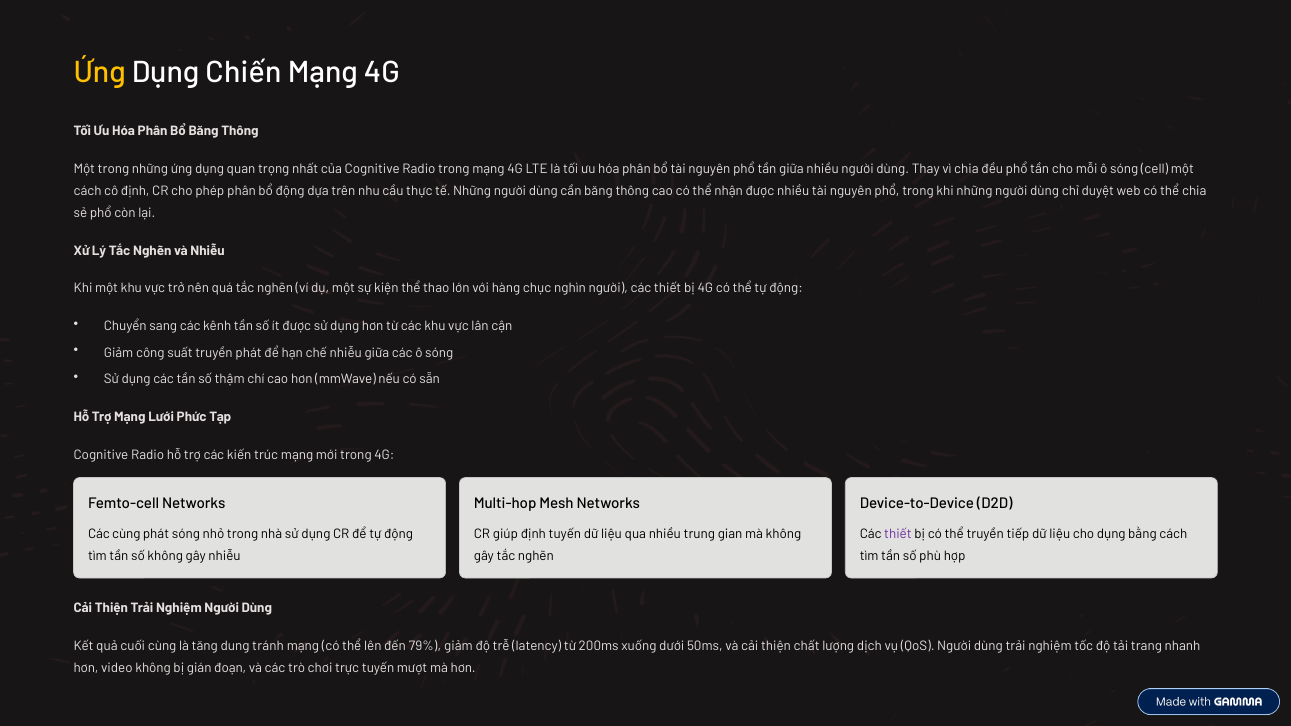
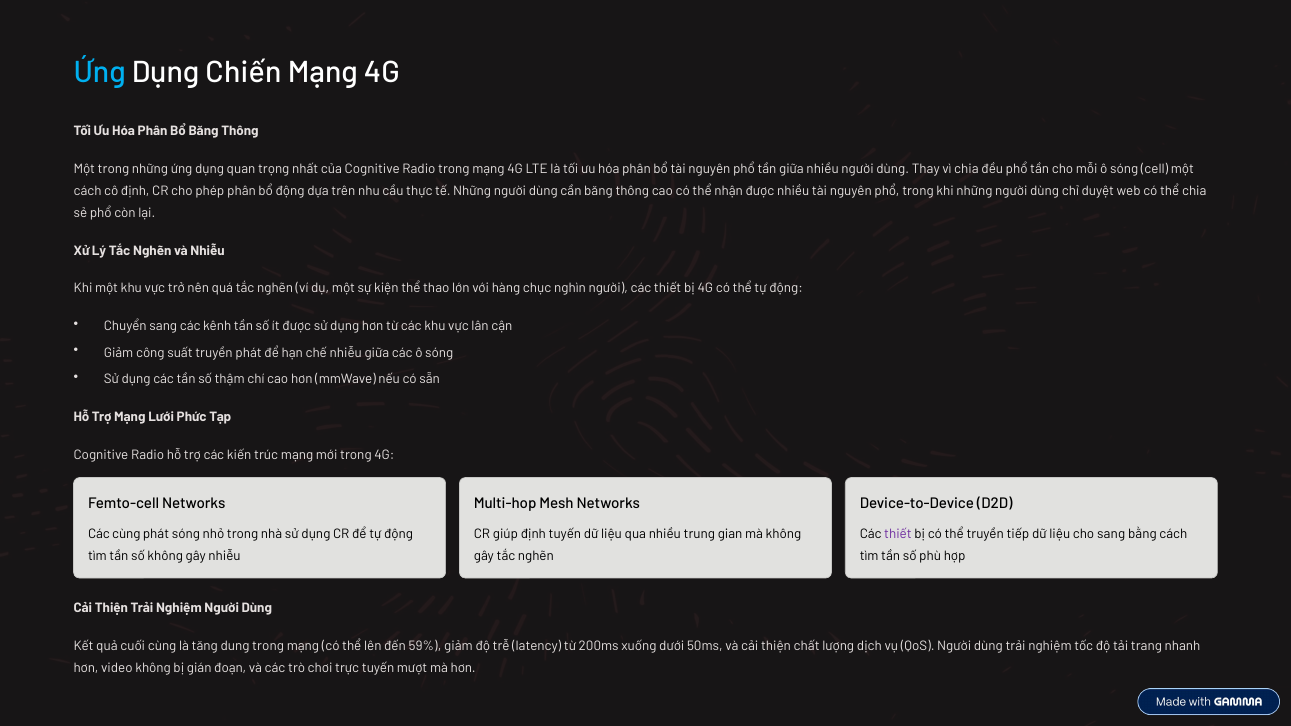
Ứng colour: yellow -> light blue (100, 73)
cho dụng: dụng -> sang (1111, 534)
dung tránh: tránh -> trong (268, 646)
79%: 79% -> 59% (425, 646)
